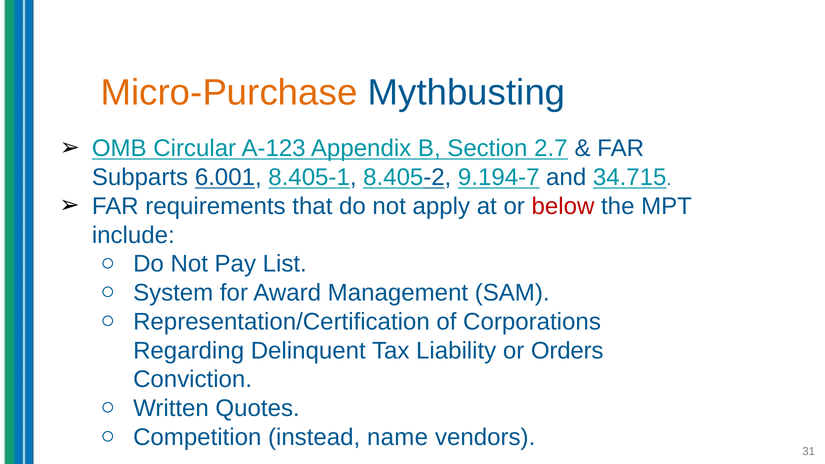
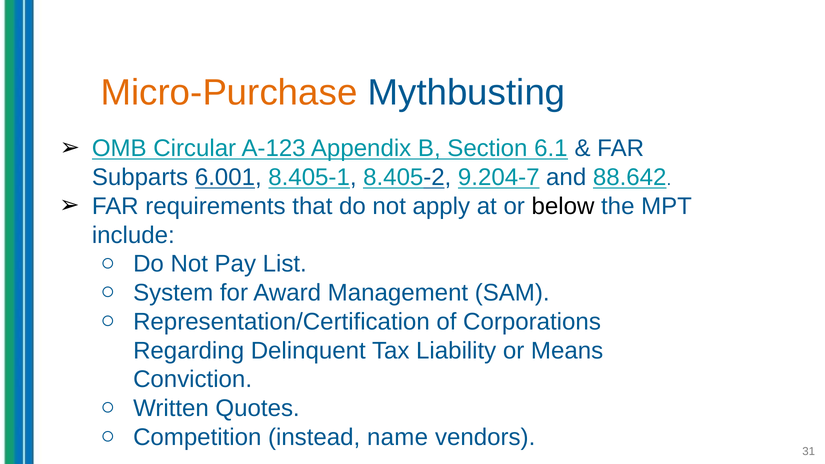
2.7: 2.7 -> 6.1 (551, 149)
9.194-7: 9.194-7 -> 9.204-7 (499, 177)
34.715: 34.715 -> 88.642 (630, 177)
below colour: red -> black (563, 206)
Orders: Orders -> Means (567, 351)
